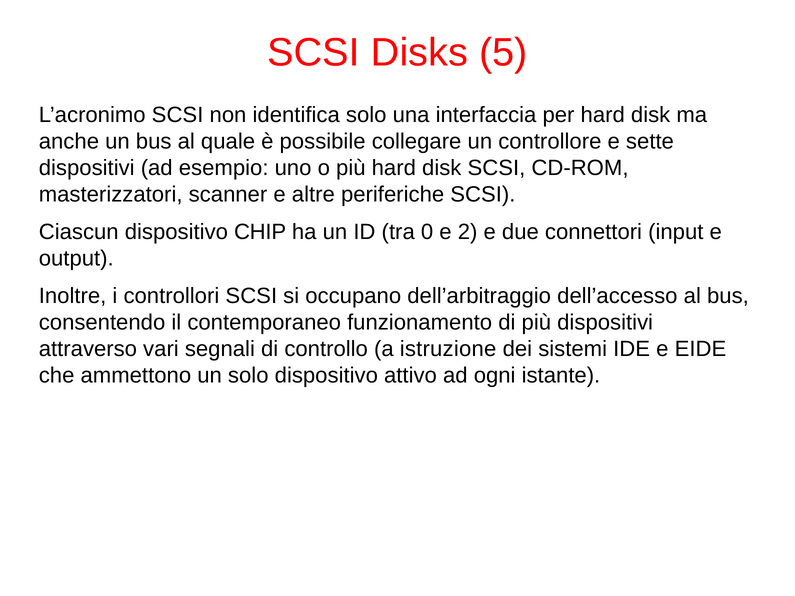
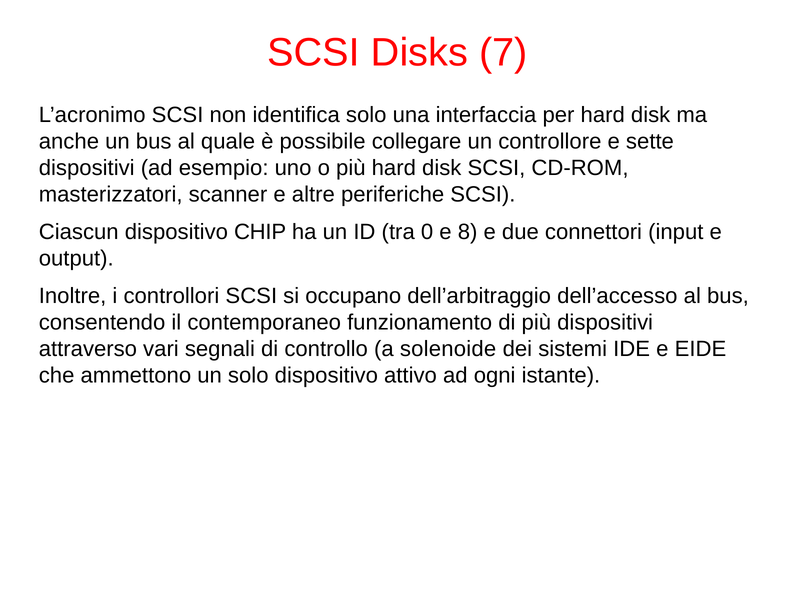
5: 5 -> 7 (503, 52)
2: 2 -> 8 (468, 232)
istruzione: istruzione -> solenoide (448, 349)
